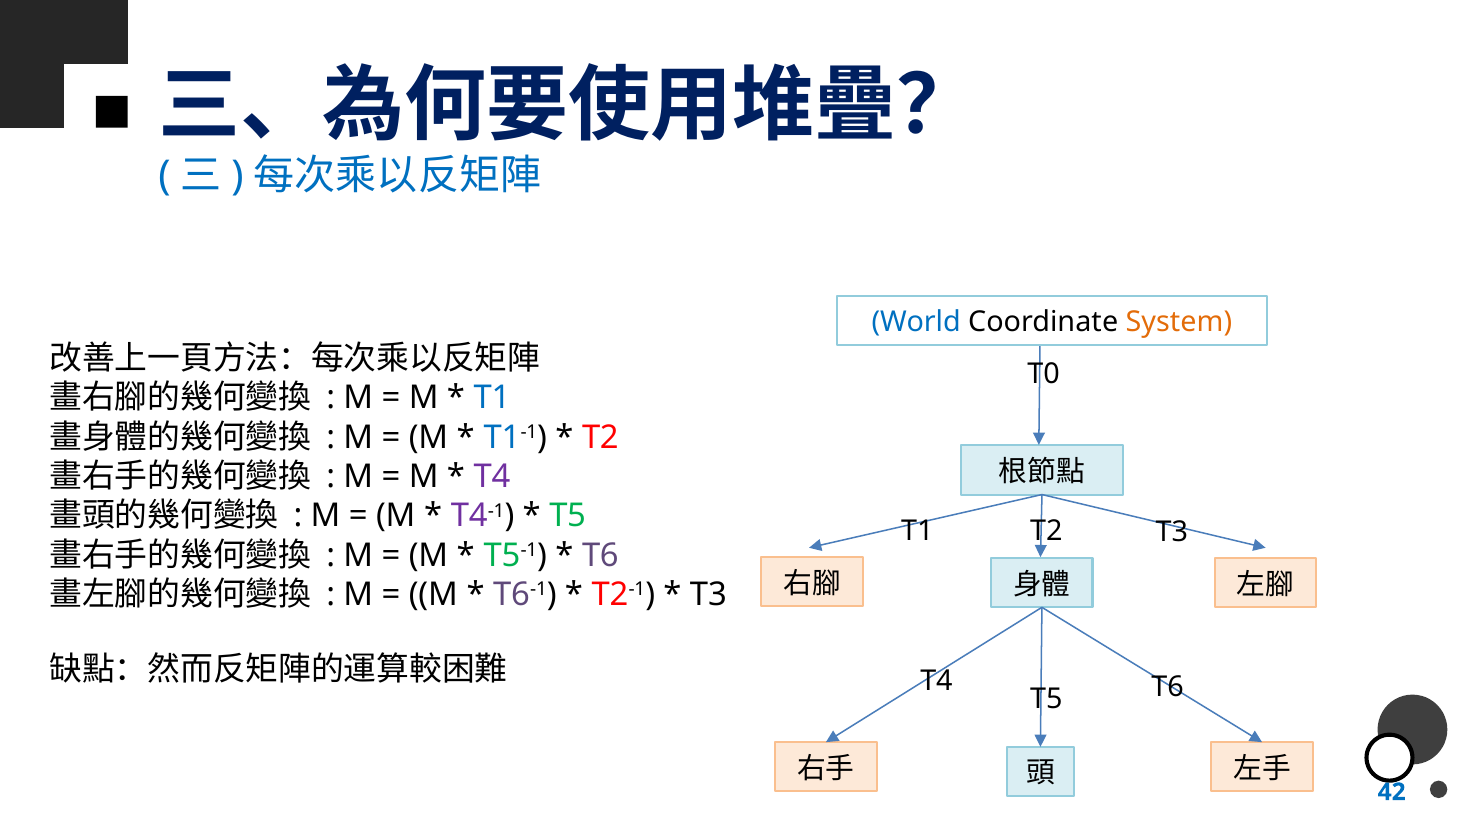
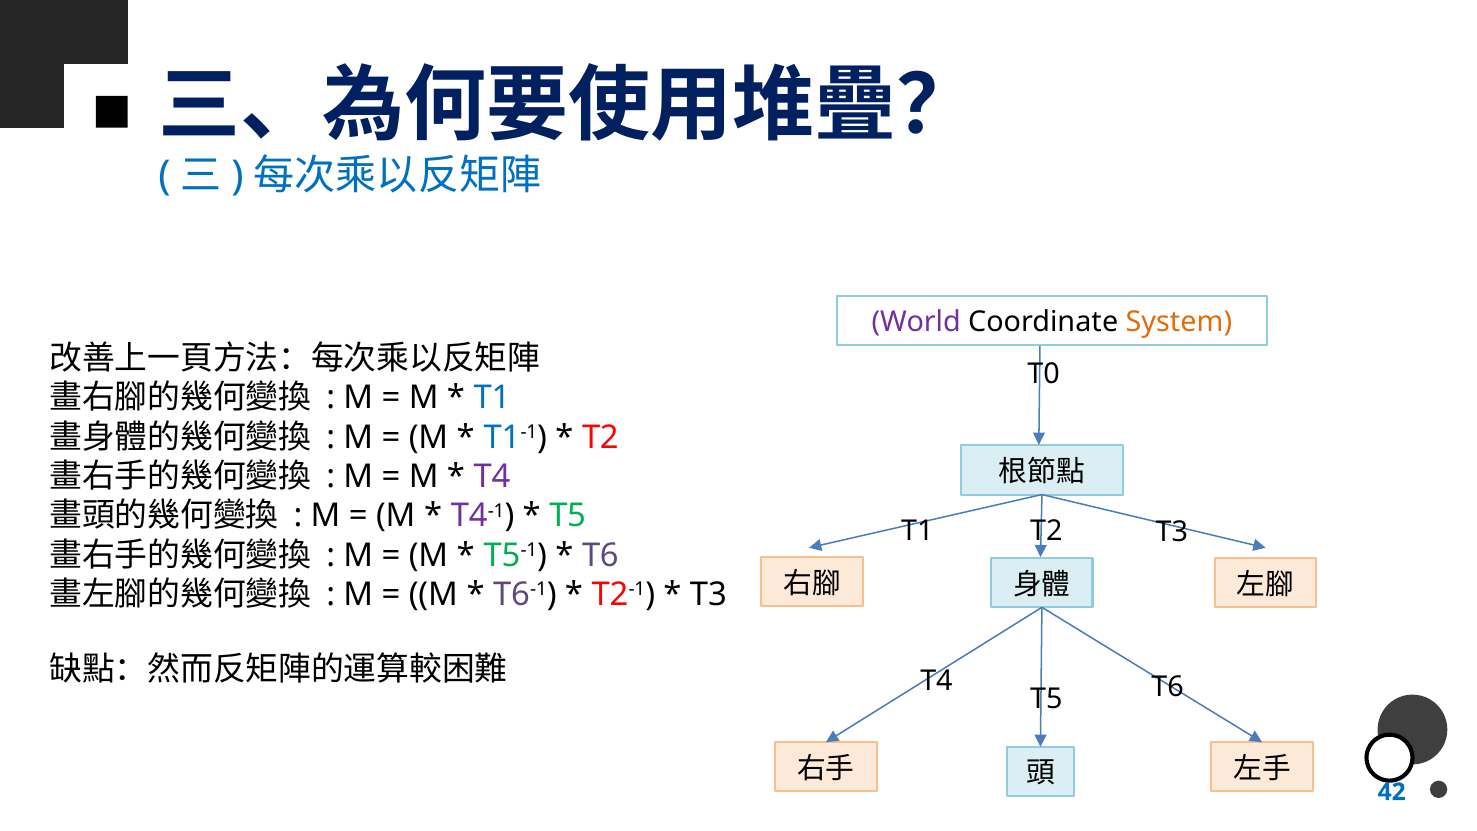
World colour: blue -> purple (916, 322)
